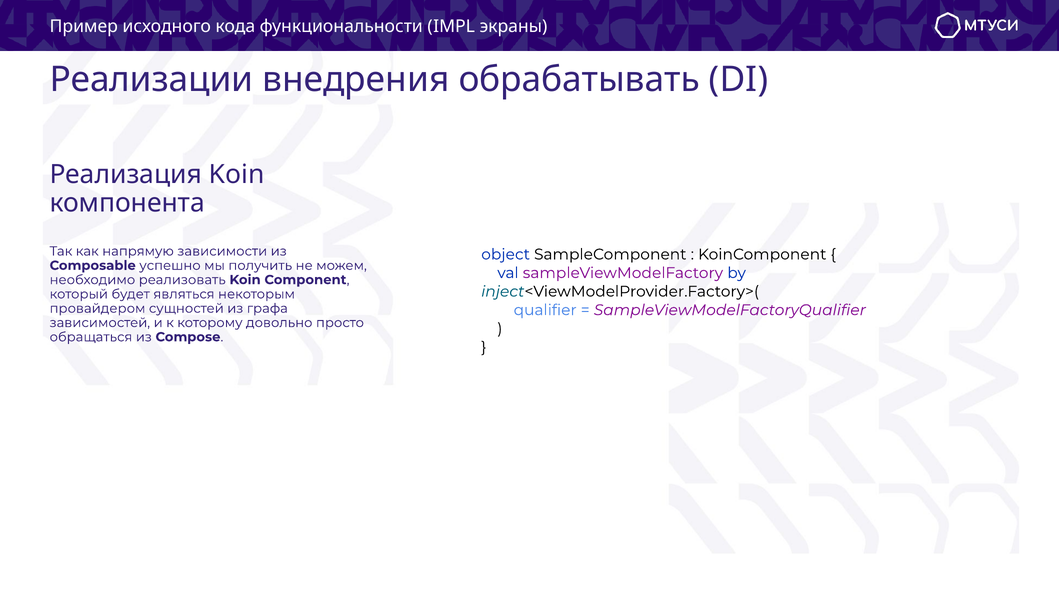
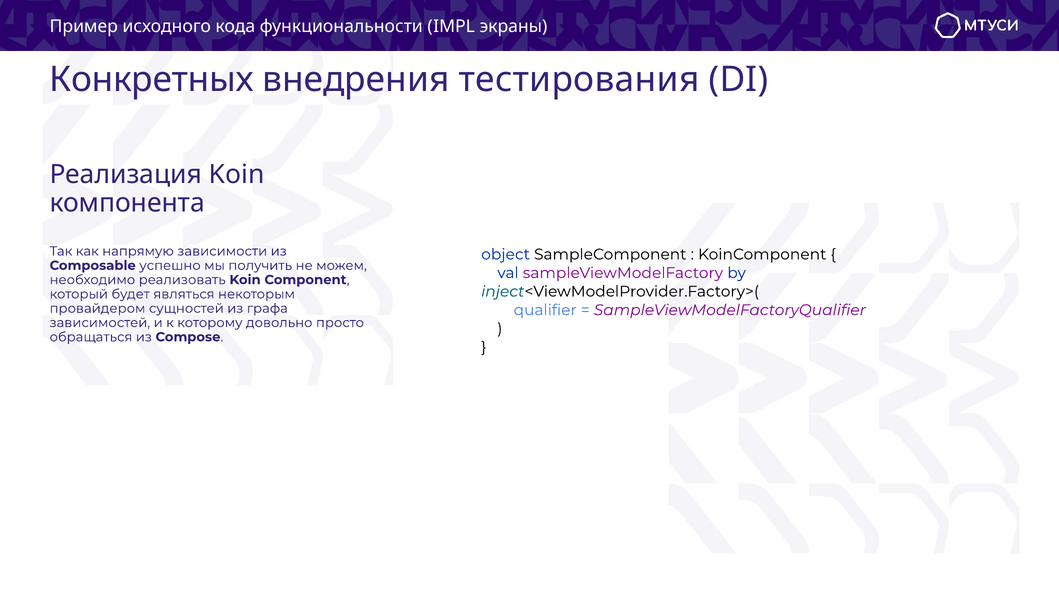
Реализации: Реализации -> Конкретных (152, 80)
обрабатывать: обрабатывать -> тестирования (579, 80)
